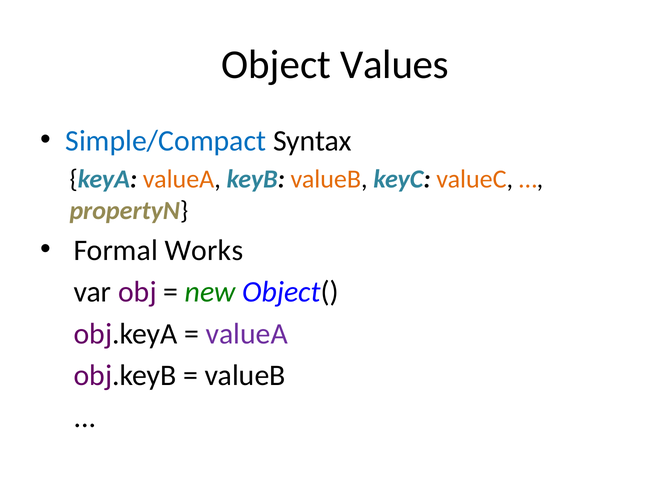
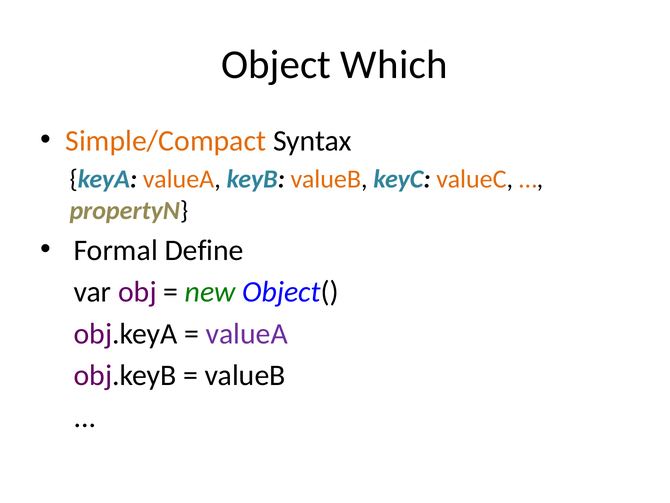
Values: Values -> Which (394, 65)
Simple/Compact colour: blue -> orange (166, 141)
Works: Works -> Define (204, 250)
